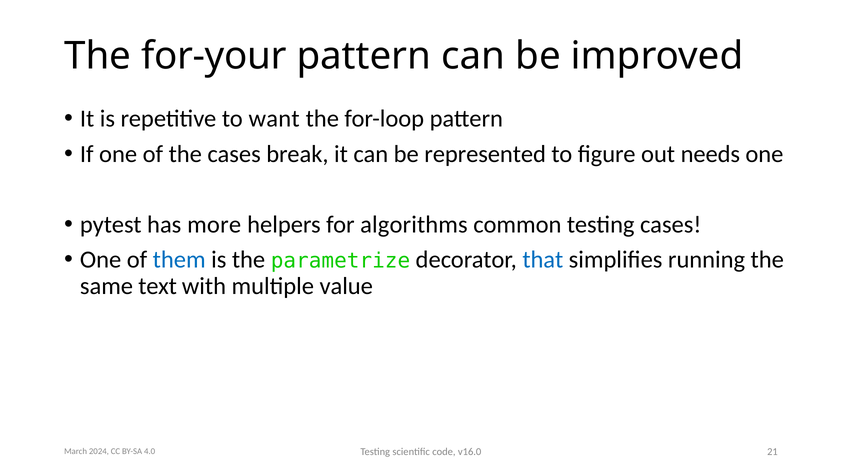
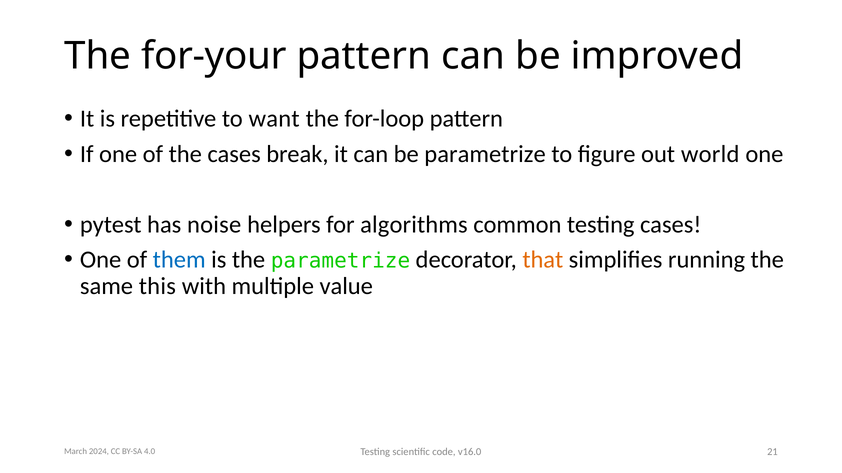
be represented: represented -> parametrize (485, 154)
needs: needs -> world (710, 154)
more: more -> noise (214, 225)
that colour: blue -> orange (543, 260)
text: text -> this (157, 287)
